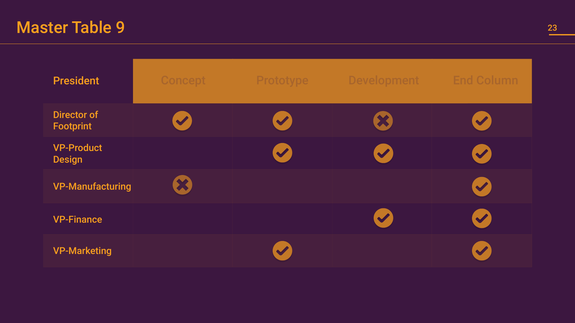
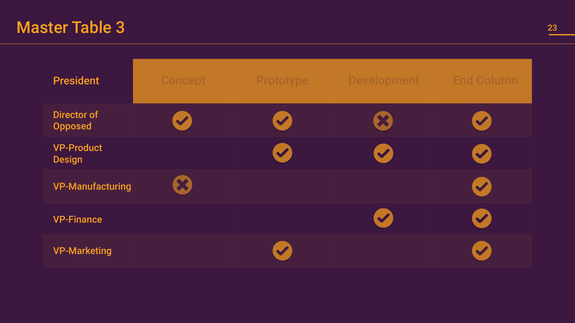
9: 9 -> 3 (120, 28)
Footprint: Footprint -> Opposed (72, 127)
